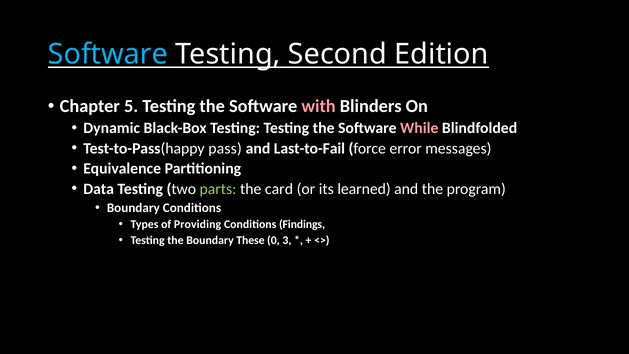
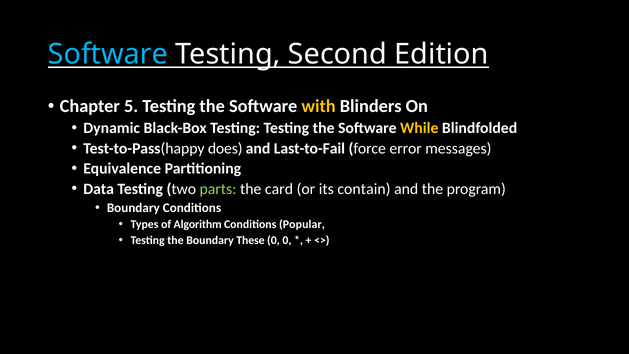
with colour: pink -> yellow (319, 106)
While colour: pink -> yellow (419, 128)
pass: pass -> does (225, 148)
learned: learned -> contain (364, 189)
Providing: Providing -> Algorithm (198, 224)
Findings: Findings -> Popular (302, 224)
0 3: 3 -> 0 (287, 240)
